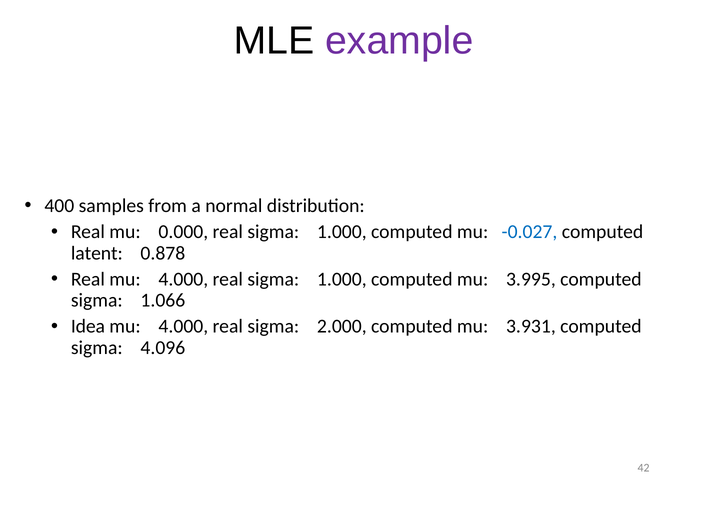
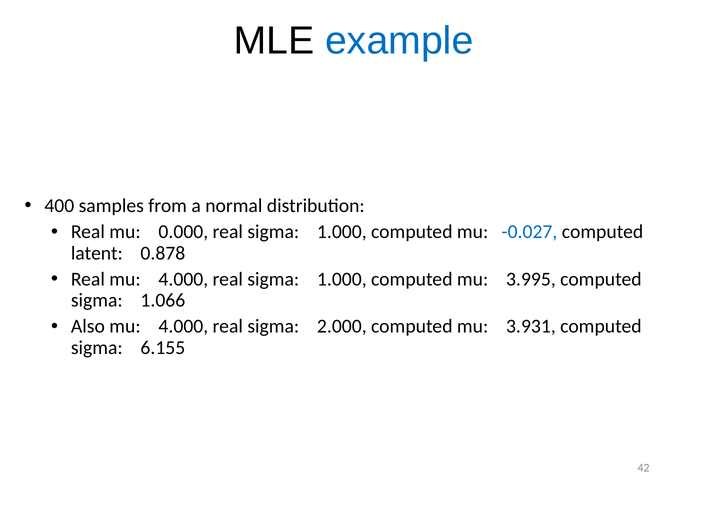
example colour: purple -> blue (399, 41)
Idea: Idea -> Also (88, 327)
4.096: 4.096 -> 6.155 (163, 348)
